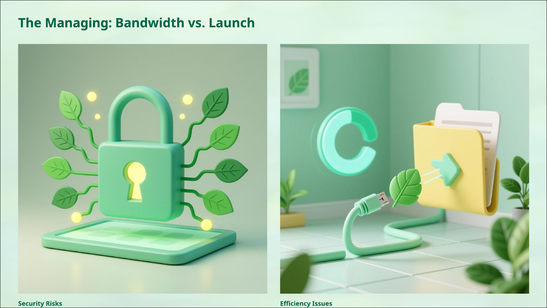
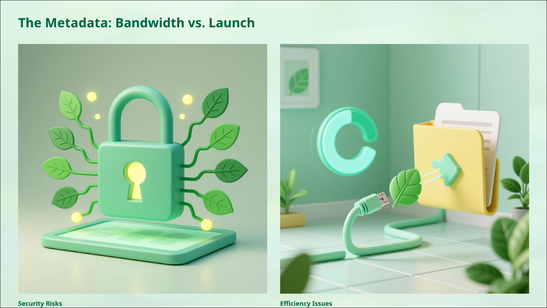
Managing: Managing -> Metadata (78, 23)
